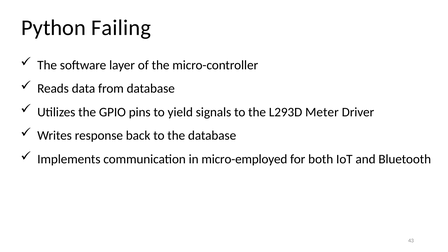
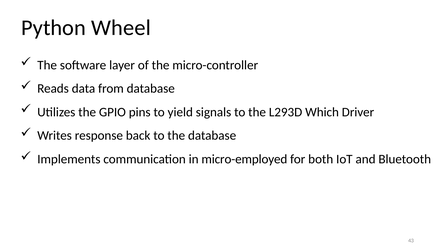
Failing: Failing -> Wheel (121, 28)
Meter: Meter -> Which (322, 112)
